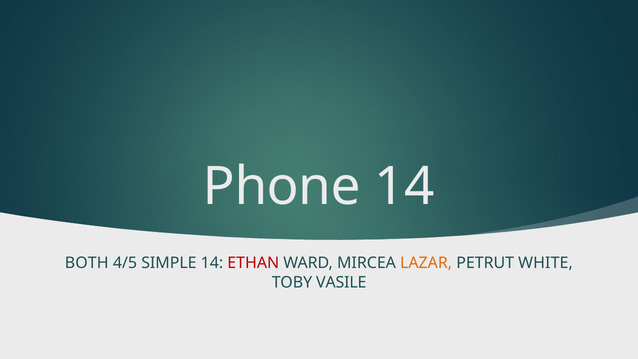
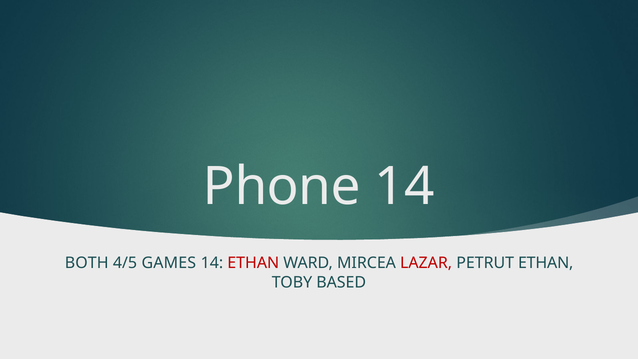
SIMPLE: SIMPLE -> GAMES (169, 263)
LAZAR colour: orange -> red (426, 263)
PETRUT WHITE: WHITE -> ETHAN (546, 263)
VASILE: VASILE -> BASED (341, 282)
